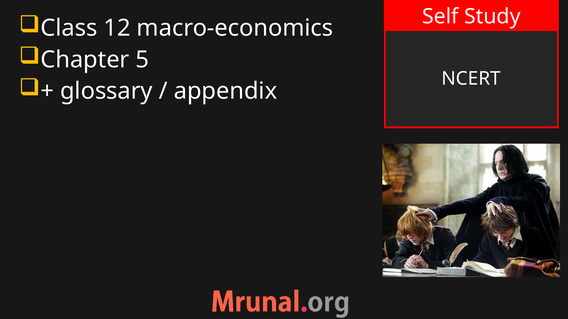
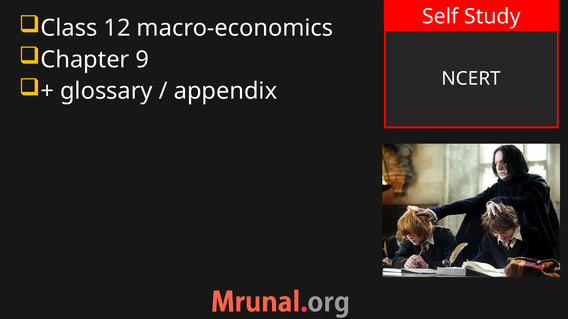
5: 5 -> 9 (142, 60)
